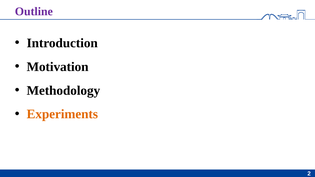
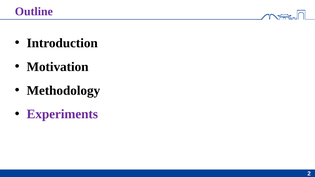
Experiments colour: orange -> purple (62, 114)
